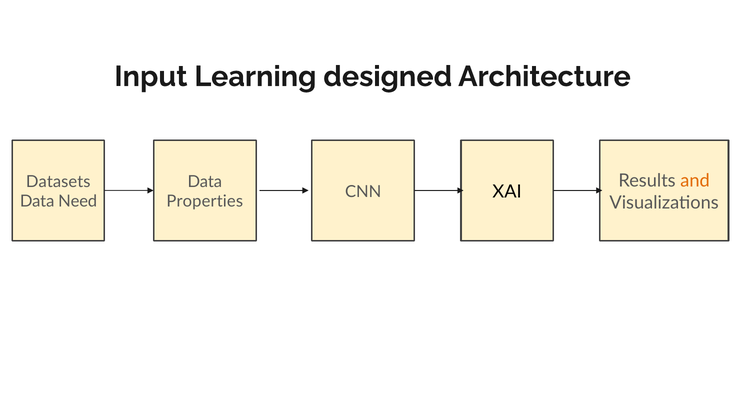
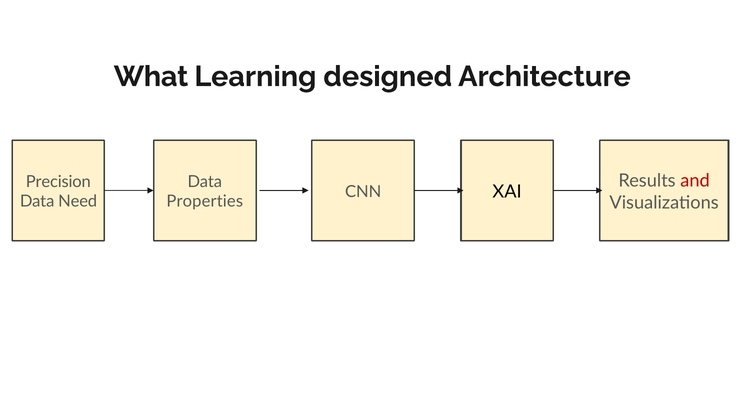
Input: Input -> What (151, 77)
and colour: orange -> red (695, 181)
Datasets: Datasets -> Precision (58, 182)
